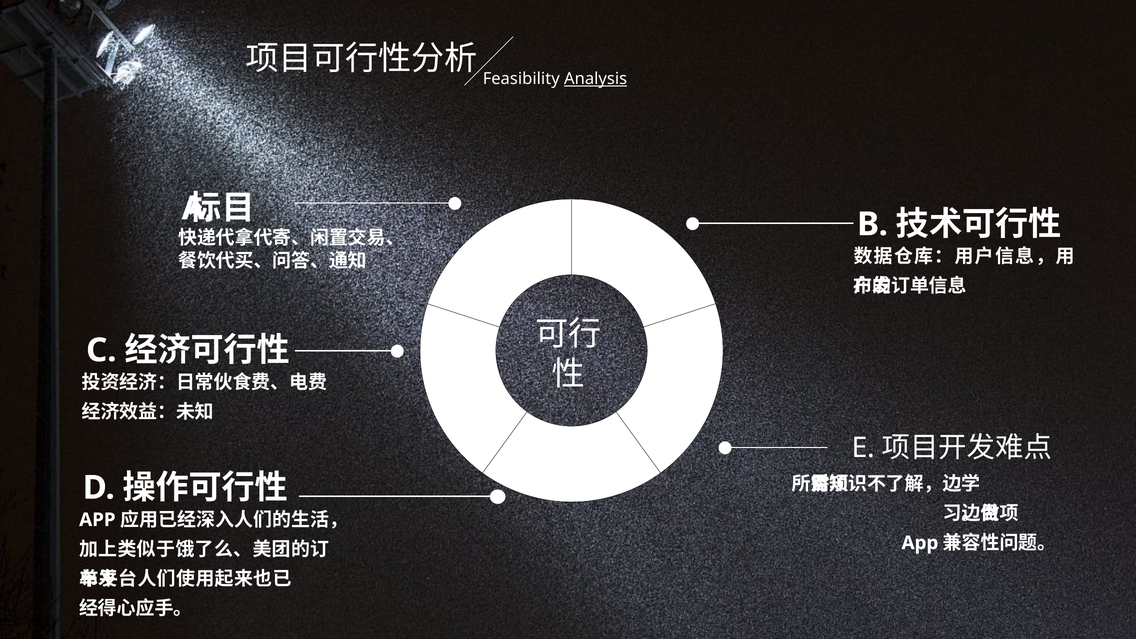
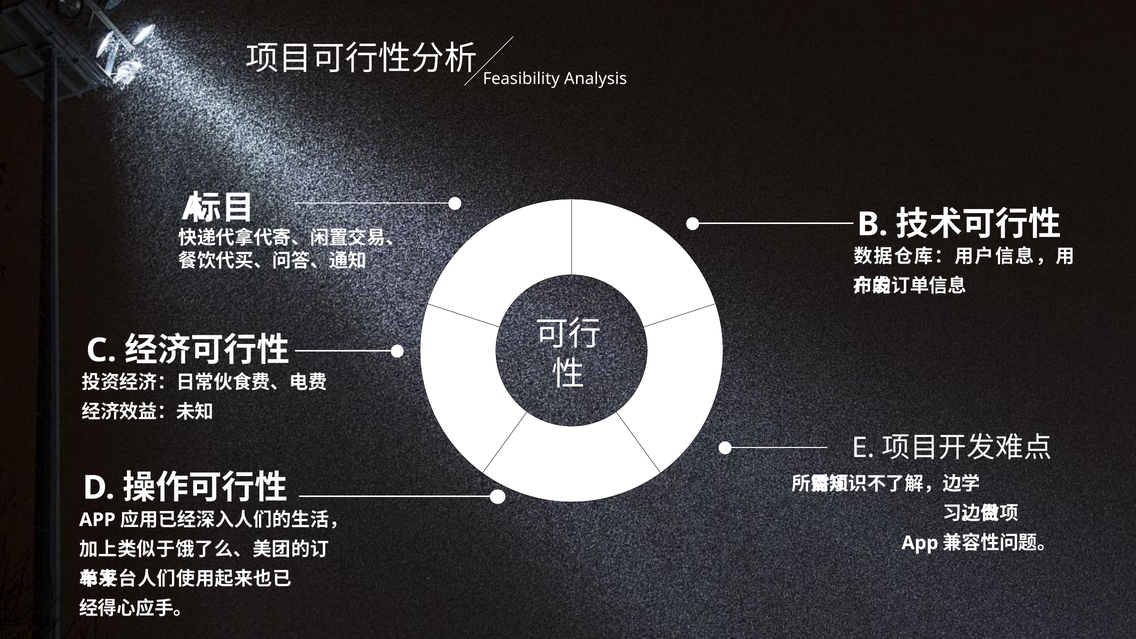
Analysis underline: present -> none (596, 79)
